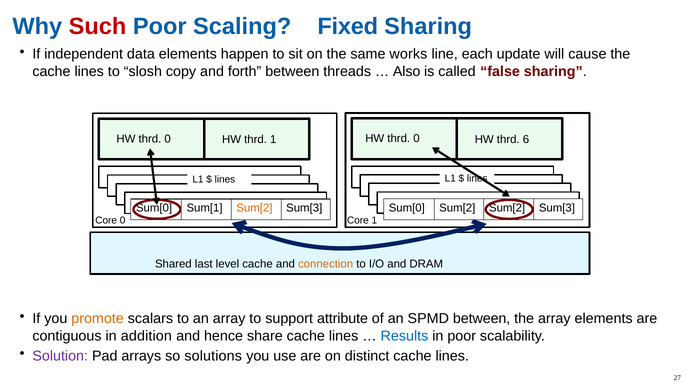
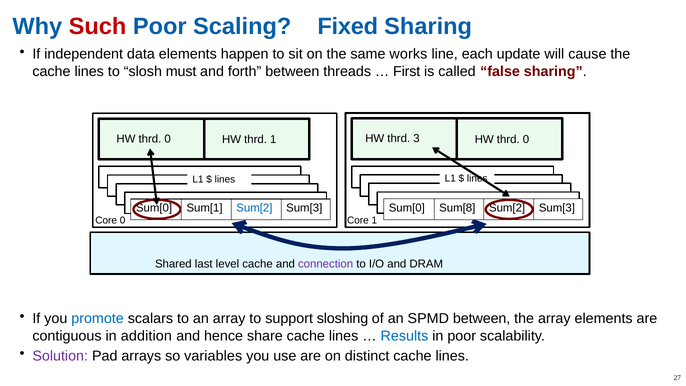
copy: copy -> must (181, 71)
Also: Also -> First (407, 71)
1 HW thrd 0: 0 -> 3 (416, 138)
6: 6 -> 0 (526, 140)
Sum[2 colour: orange -> blue (254, 208)
Sum[0 Sum[2: Sum[2 -> Sum[8 (457, 208)
connection colour: orange -> purple (326, 264)
promote colour: orange -> blue (98, 319)
attribute: attribute -> sloshing (343, 319)
solutions: solutions -> variables (213, 356)
